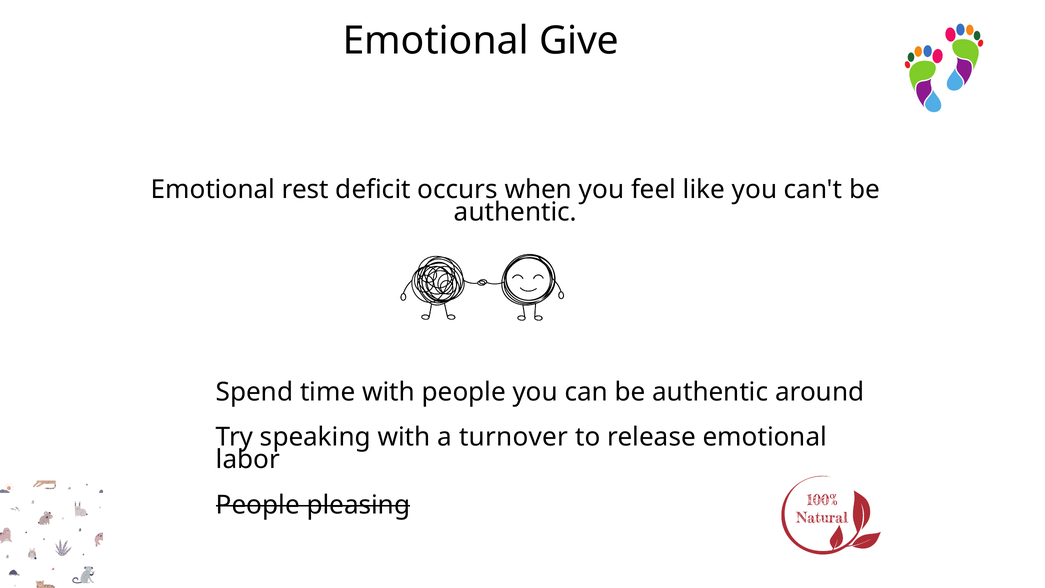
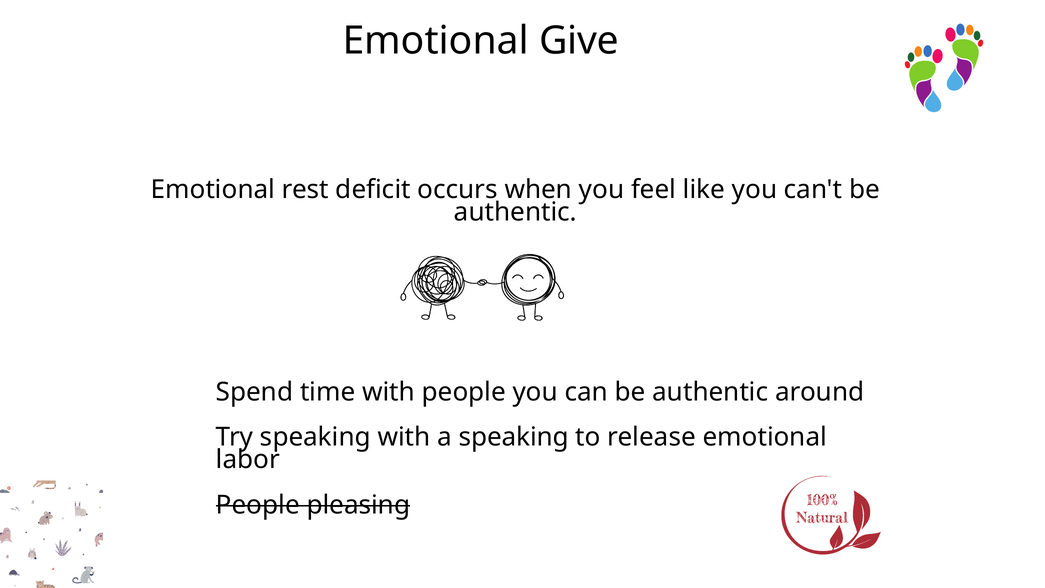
a turnover: turnover -> speaking (514, 437)
